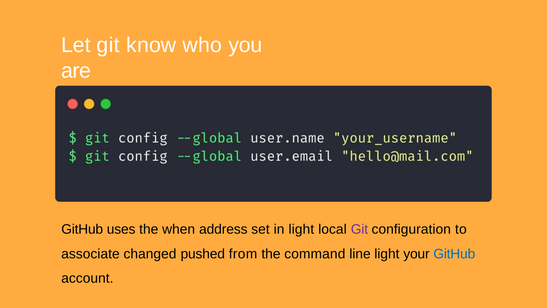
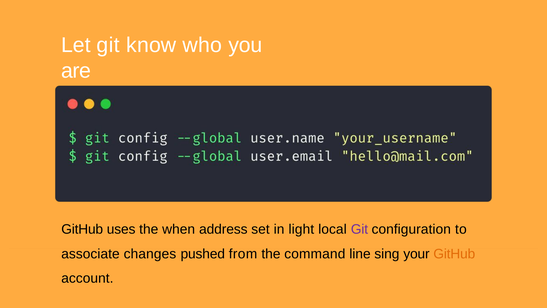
changed: changed -> changes (150, 254)
line light: light -> sing (387, 254)
GitHub colour: blue -> orange (454, 254)
